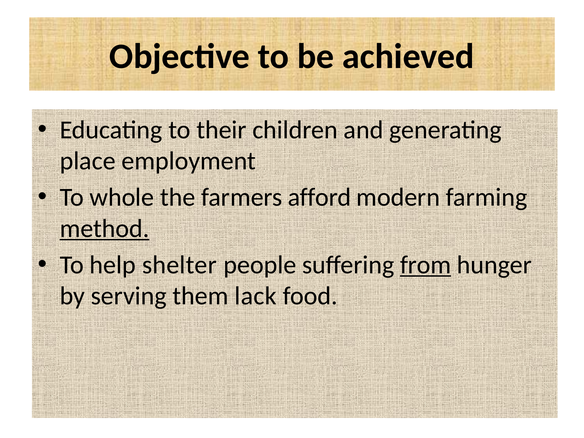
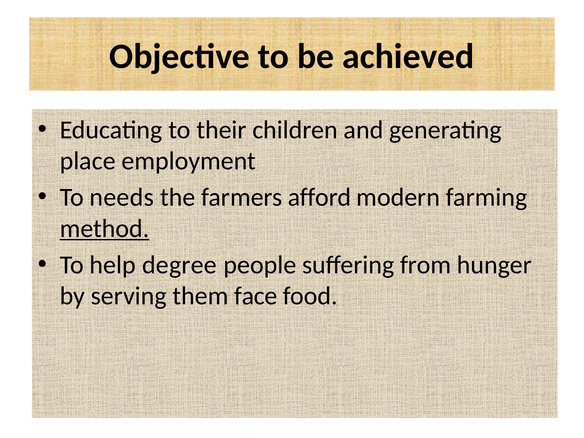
whole: whole -> needs (122, 197)
shelter: shelter -> degree (179, 265)
from underline: present -> none (426, 265)
lack: lack -> face (256, 296)
